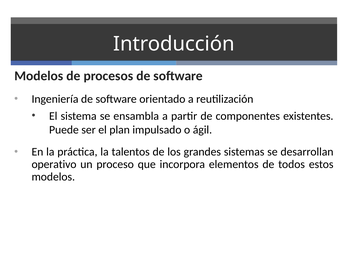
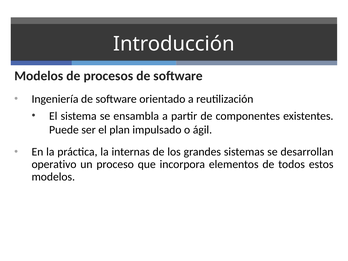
talentos: talentos -> internas (131, 152)
